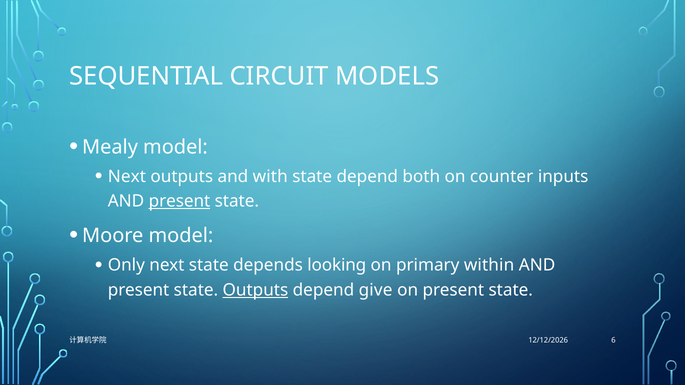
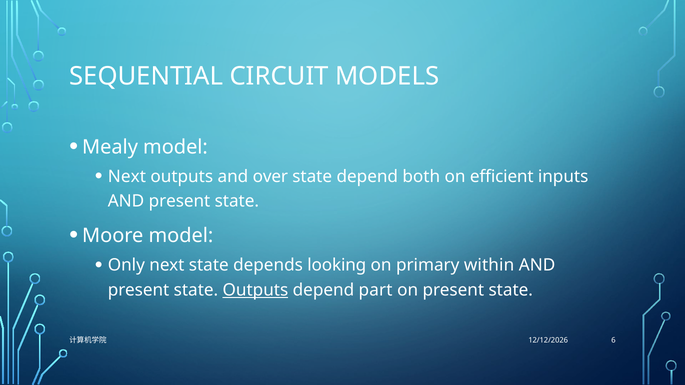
with: with -> over (270, 177)
counter: counter -> efficient (502, 177)
present underline: present -> none (179, 201)
give: give -> part (376, 290)
